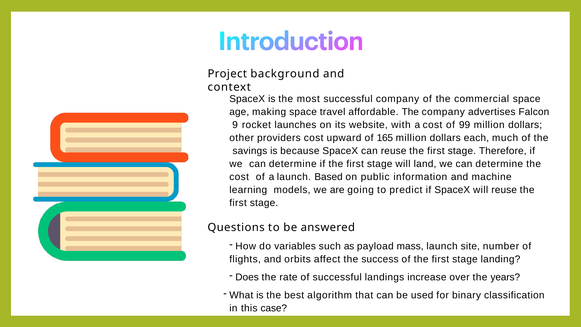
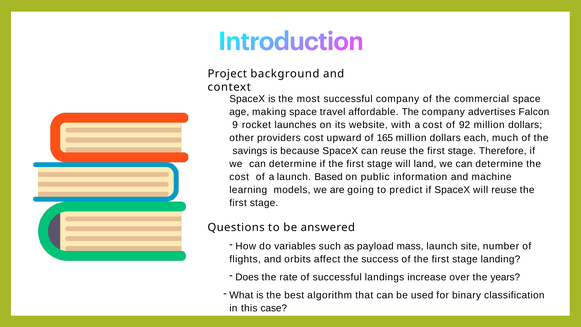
99: 99 -> 92 (465, 125)
